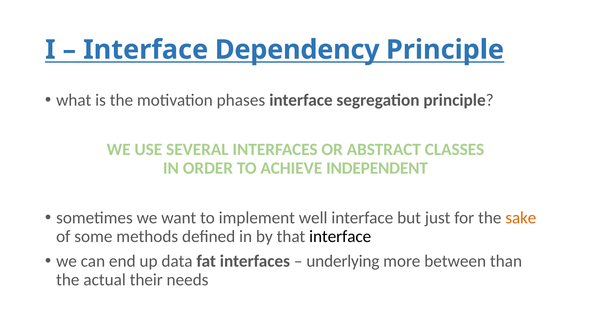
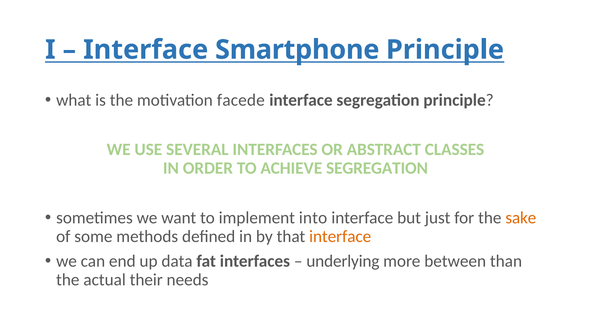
Dependency: Dependency -> Smartphone (297, 50)
phases: phases -> facede (241, 100)
ACHIEVE INDEPENDENT: INDEPENDENT -> SEGREGATION (377, 168)
well: well -> into (313, 217)
interface colour: black -> orange (340, 236)
